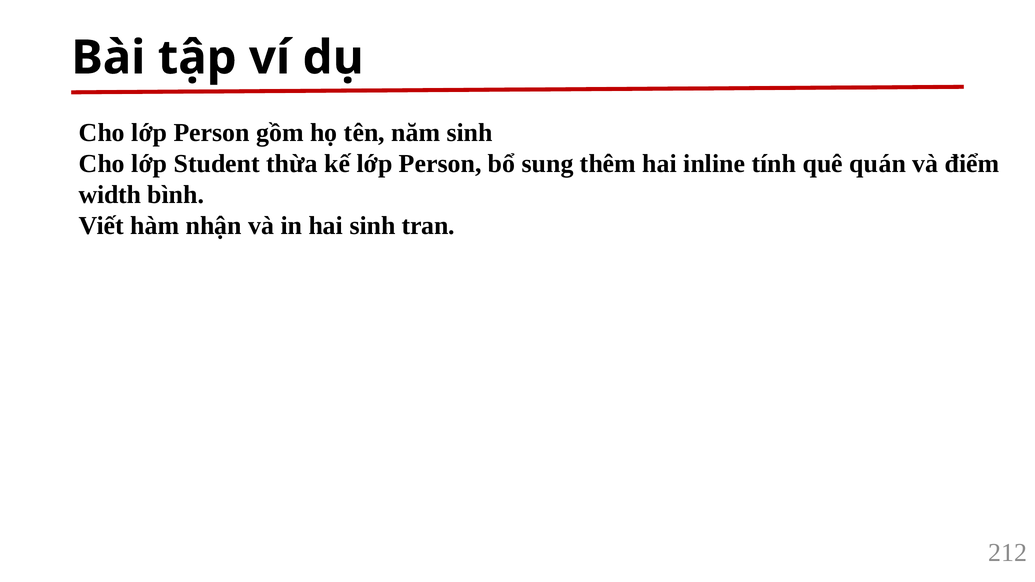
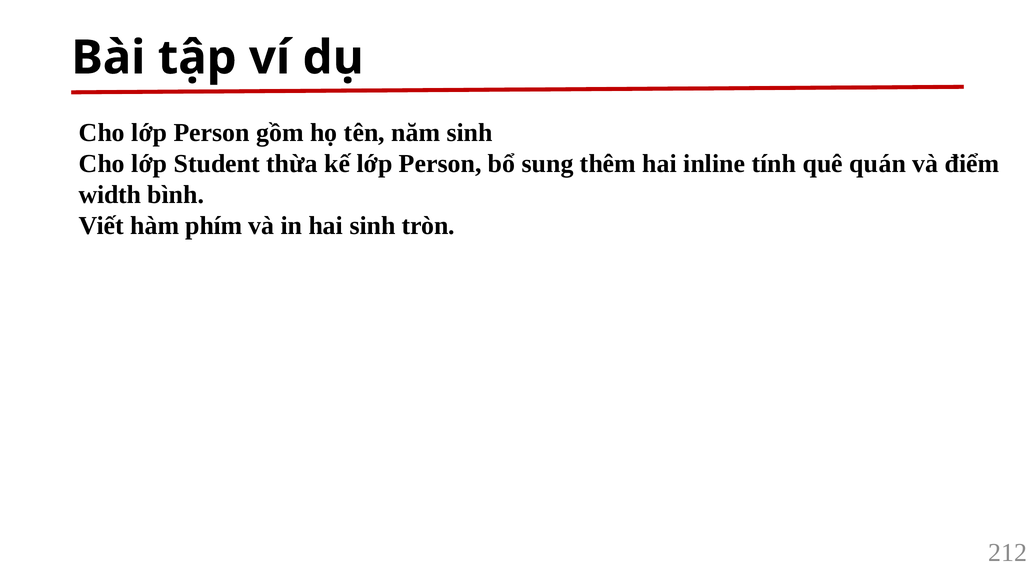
nhận: nhận -> phím (214, 226)
tran: tran -> tròn (428, 226)
